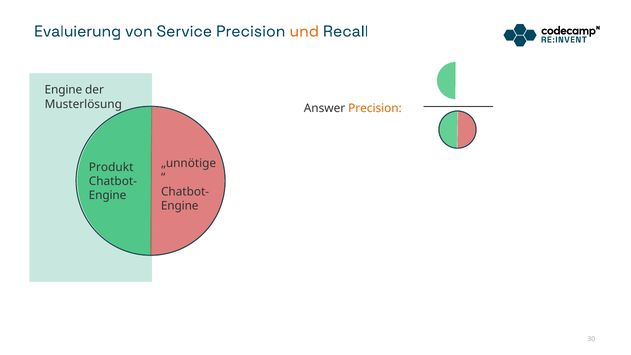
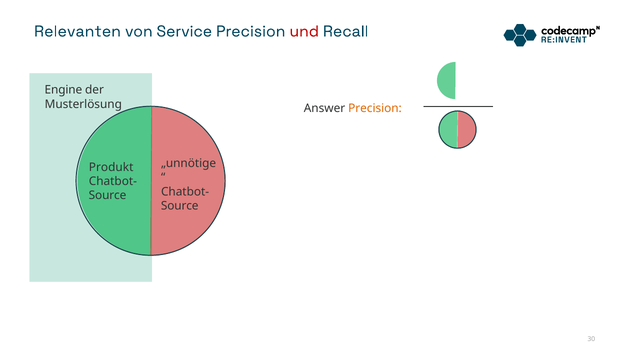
Evaluierung: Evaluierung -> Relevanten (78, 31)
und colour: orange -> red (304, 31)
Engine: Engine -> Source (108, 196)
Engine: Engine -> Source (180, 206)
